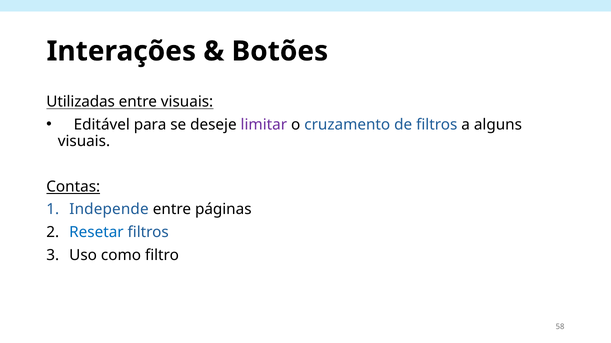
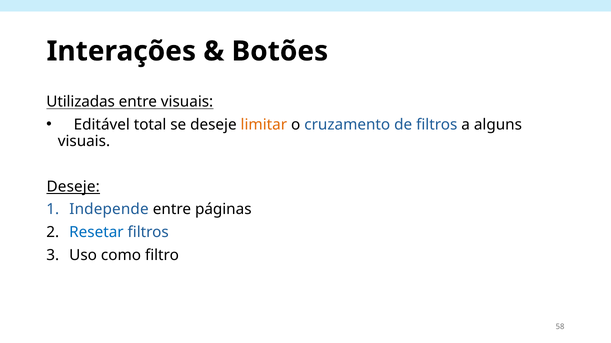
para: para -> total (150, 125)
limitar colour: purple -> orange (264, 125)
Contas: Contas -> Deseje (73, 187)
